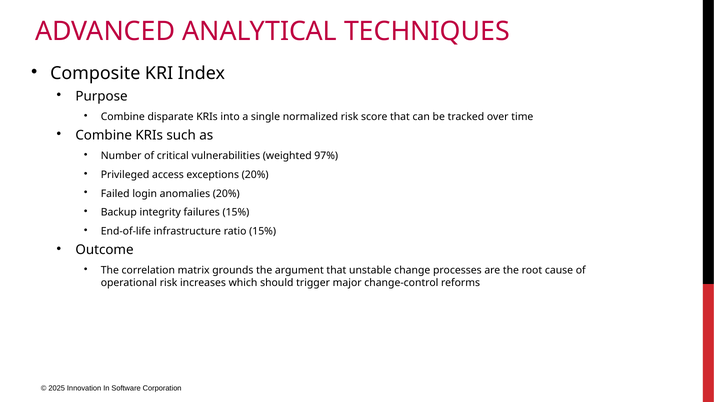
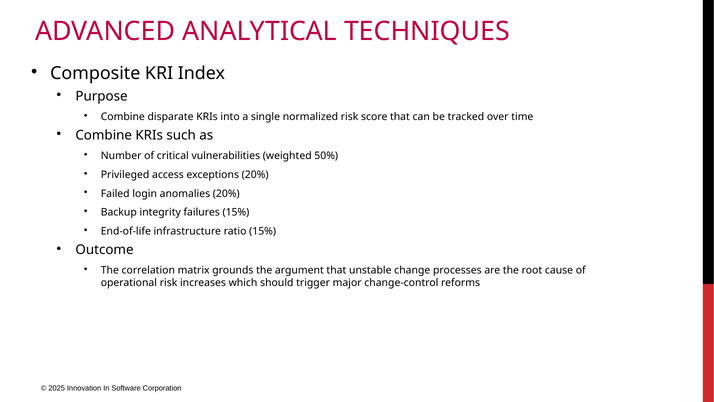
97%: 97% -> 50% (326, 156)
